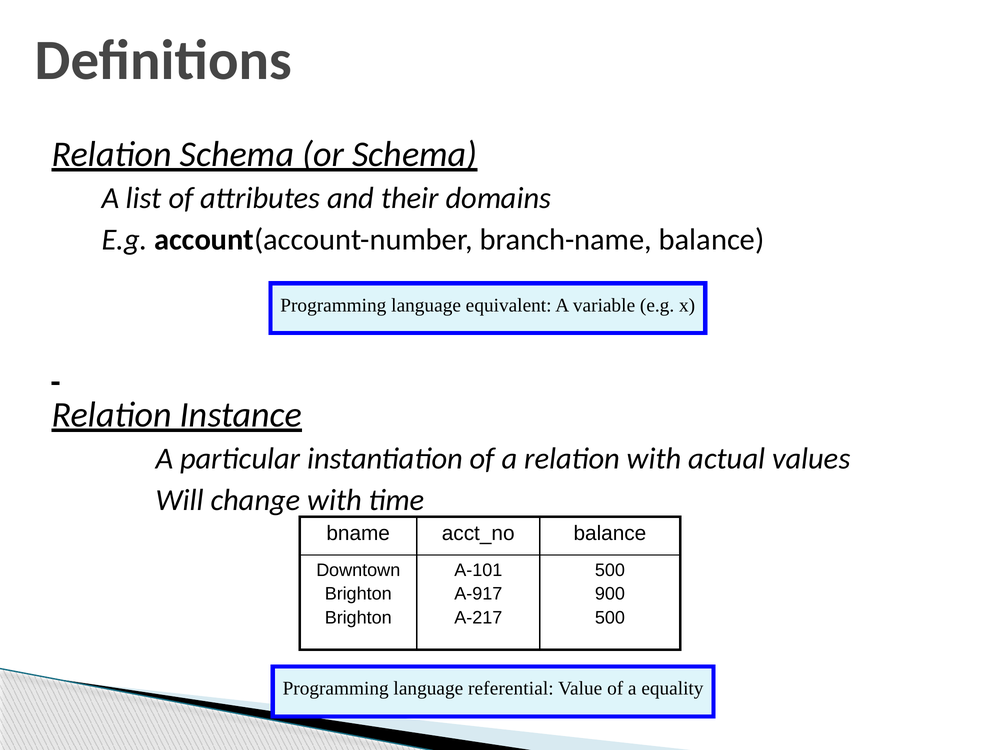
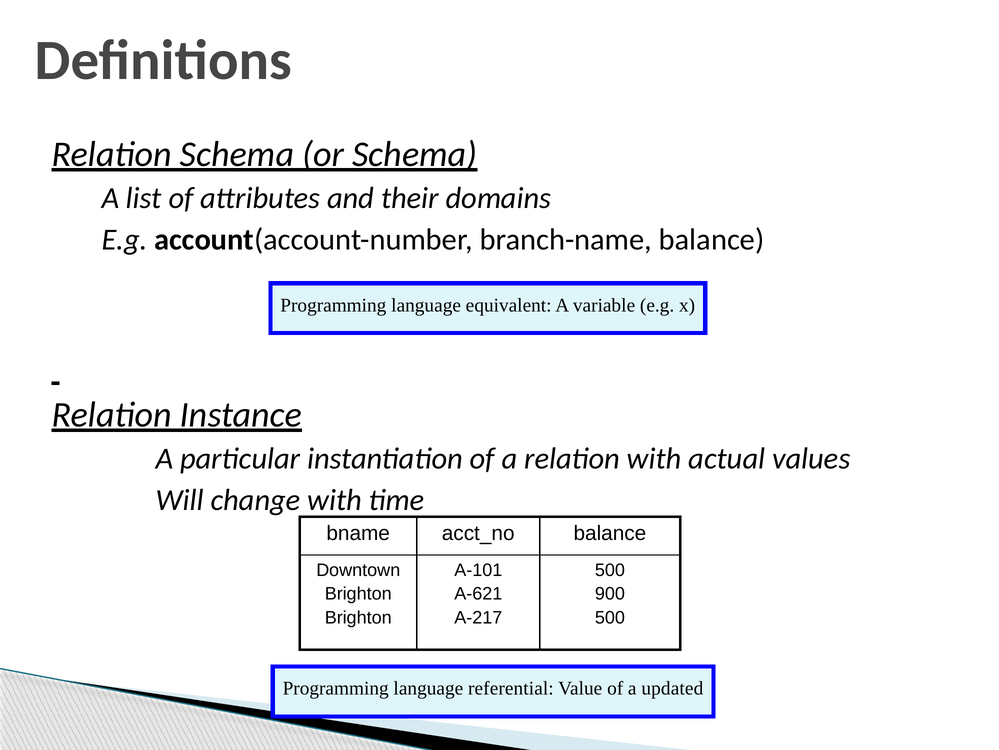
A-917: A-917 -> A-621 (478, 593)
equality: equality -> updated (672, 688)
